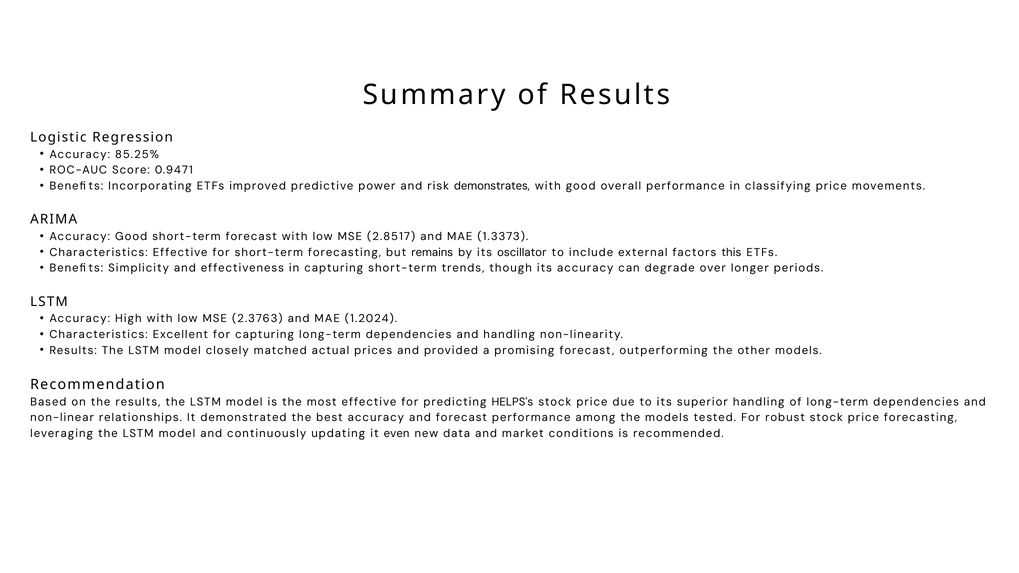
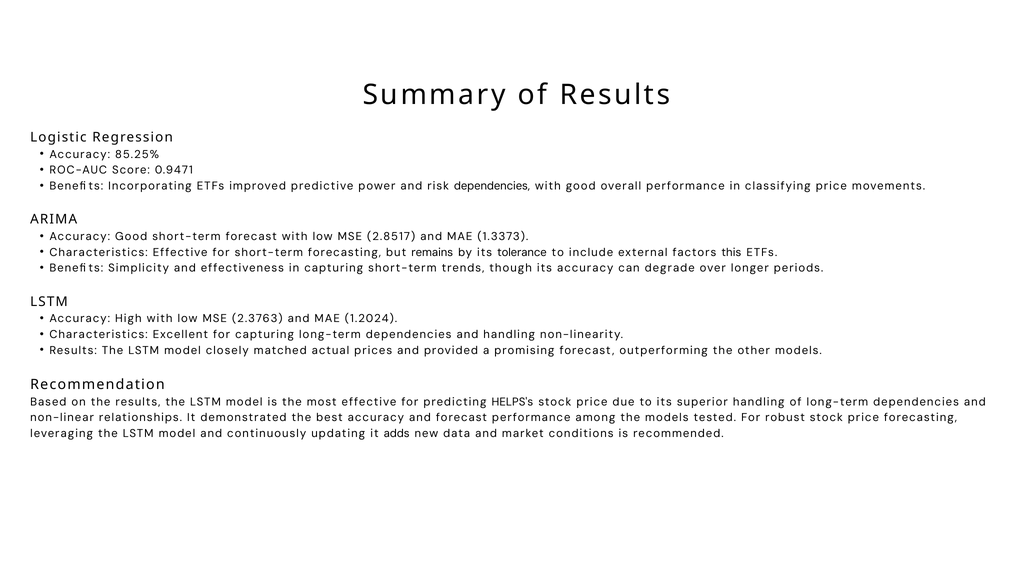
risk demonstrates: demonstrates -> dependencies (492, 186)
oscillator: oscillator -> tolerance (522, 252)
even: even -> adds (397, 434)
